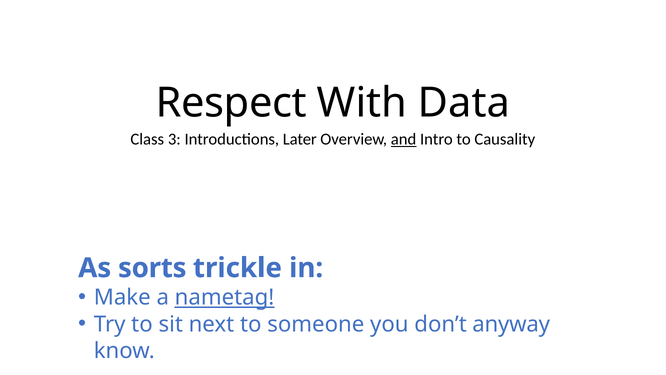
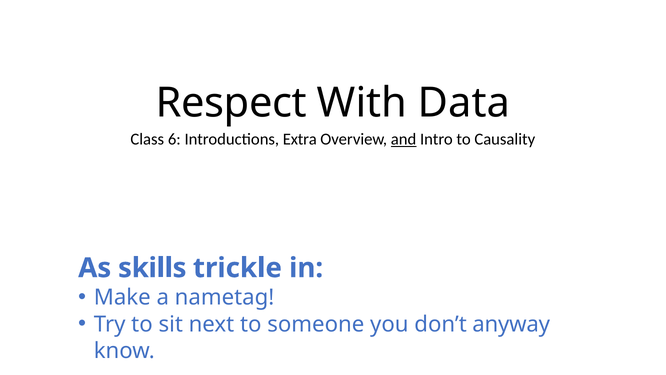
3: 3 -> 6 (174, 139)
Later: Later -> Extra (300, 139)
sorts: sorts -> skills (152, 268)
nametag underline: present -> none (225, 297)
